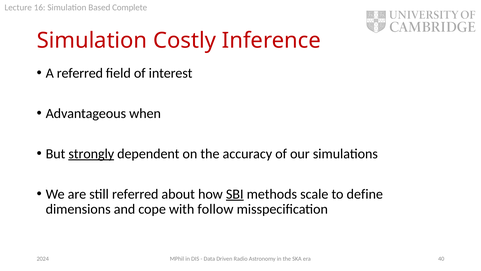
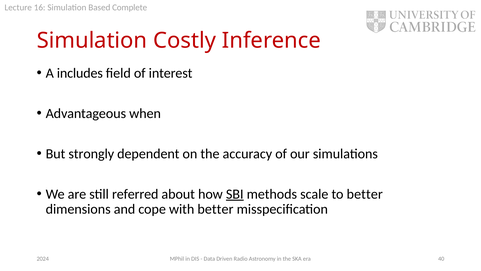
A referred: referred -> includes (80, 73)
strongly underline: present -> none (91, 153)
to define: define -> better (365, 194)
with follow: follow -> better (215, 209)
